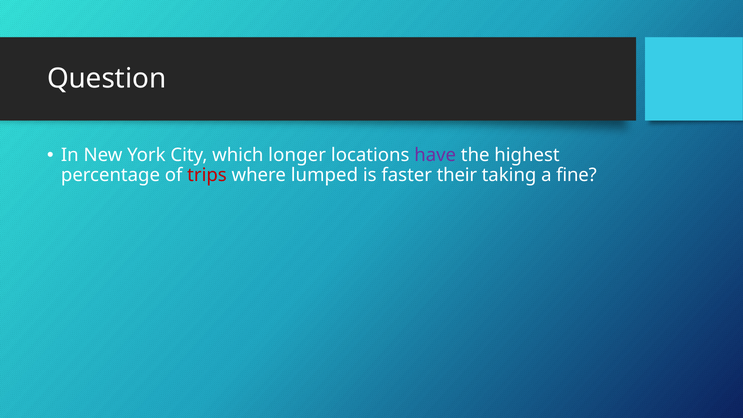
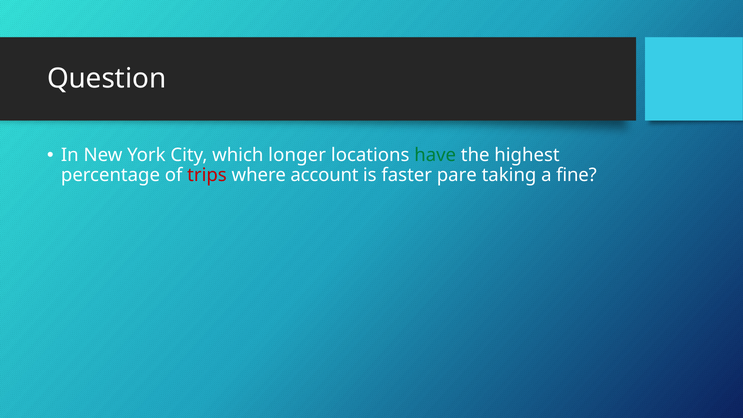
have colour: purple -> green (435, 155)
lumped: lumped -> account (325, 175)
their: their -> pare (457, 175)
